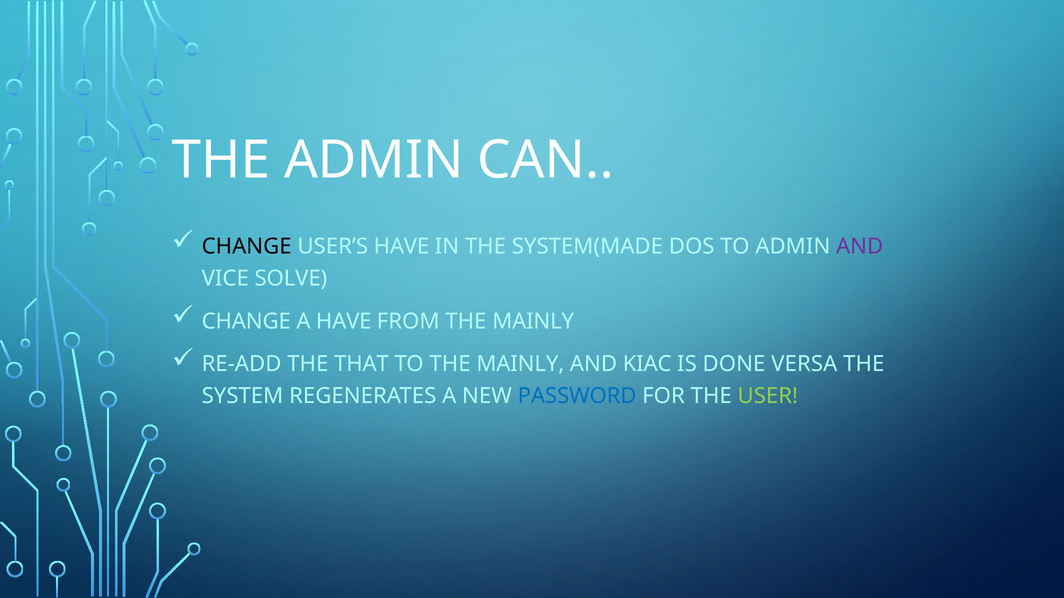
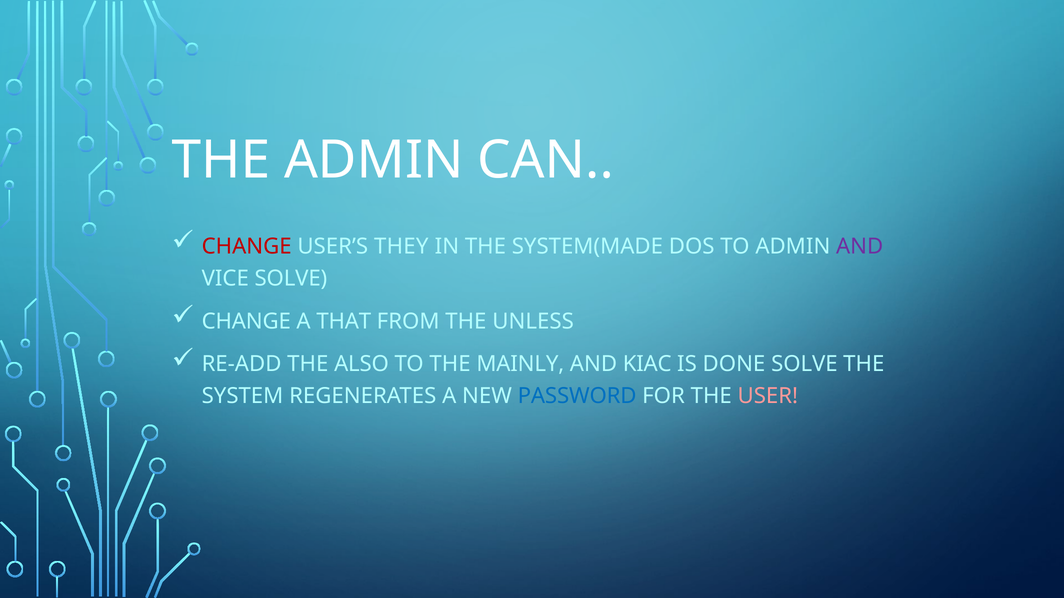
CHANGE colour: black -> red (247, 247)
USER’S HAVE: HAVE -> THEY (401, 247)
A HAVE: HAVE -> THAT (344, 321)
FROM THE MAINLY: MAINLY -> UNLESS (533, 321)
THAT: THAT -> ALSO (361, 364)
DONE VERSA: VERSA -> SOLVE (804, 364)
USER colour: light green -> pink (768, 396)
